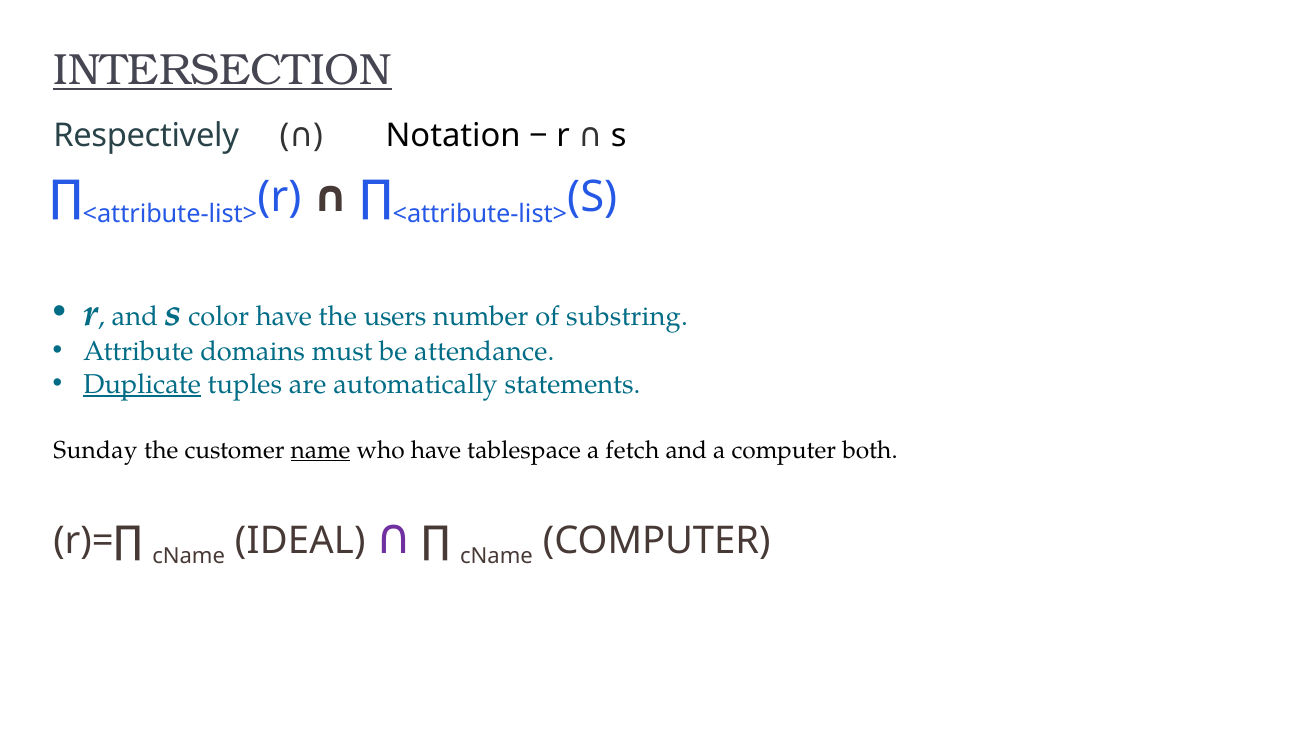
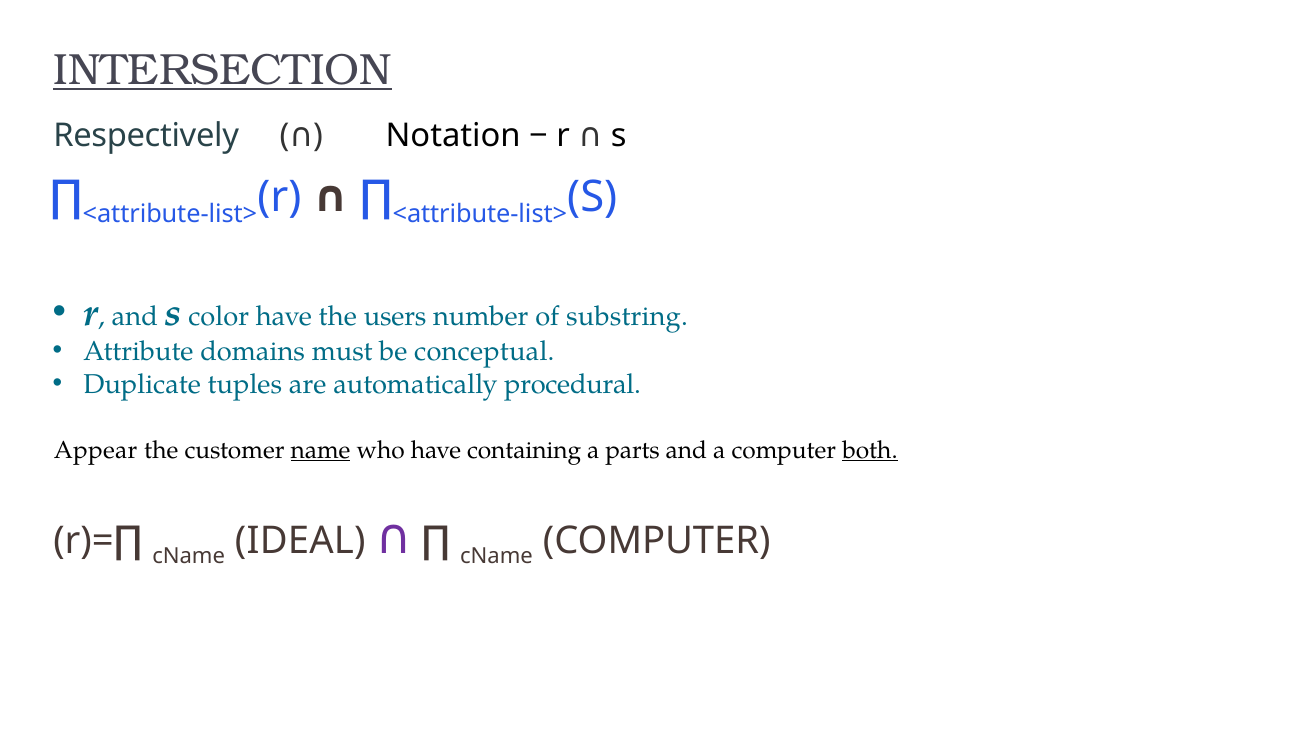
attendance: attendance -> conceptual (484, 352)
Duplicate underline: present -> none (142, 384)
statements: statements -> procedural (573, 384)
Sunday: Sunday -> Appear (96, 450)
tablespace: tablespace -> containing (524, 450)
fetch: fetch -> parts (633, 450)
both underline: none -> present (870, 450)
